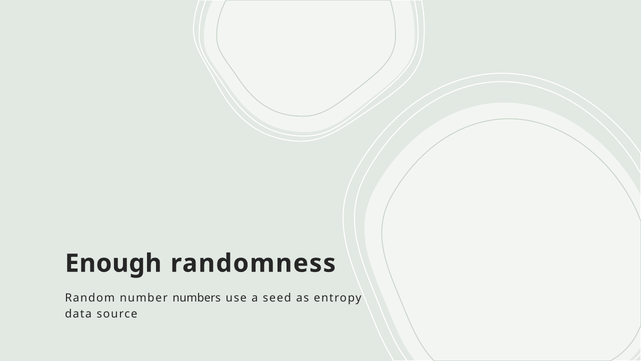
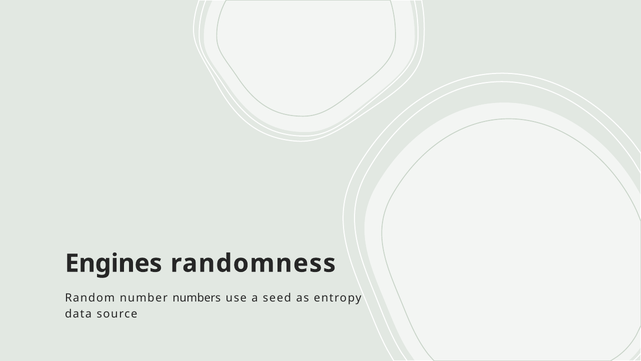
Enough: Enough -> Engines (114, 263)
